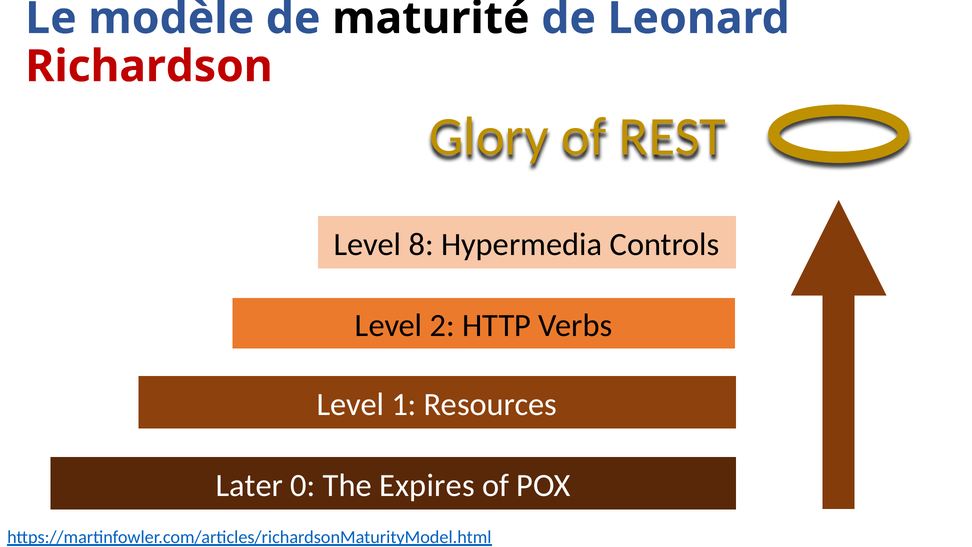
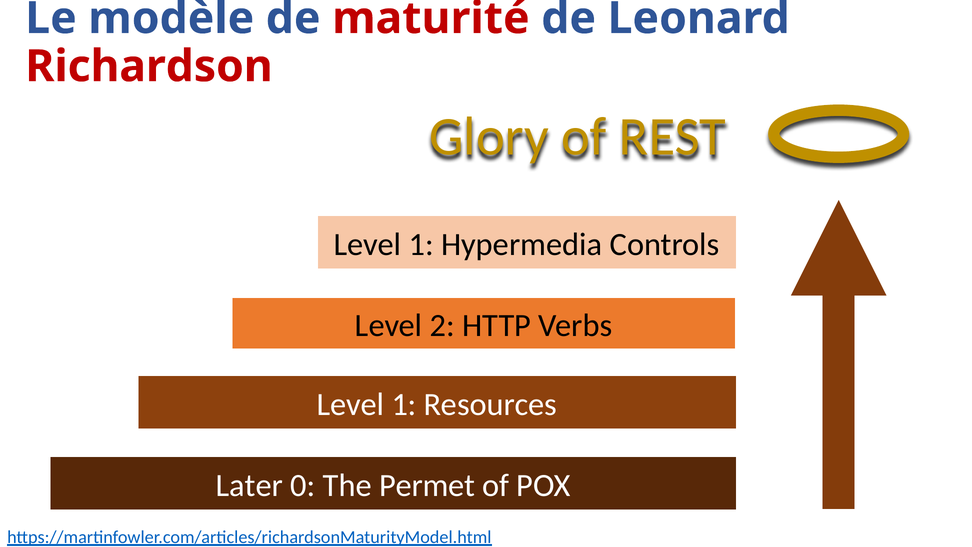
maturité colour: black -> red (431, 18)
8: 8 -> 1 (421, 245)
Expires: Expires -> Permet (427, 485)
